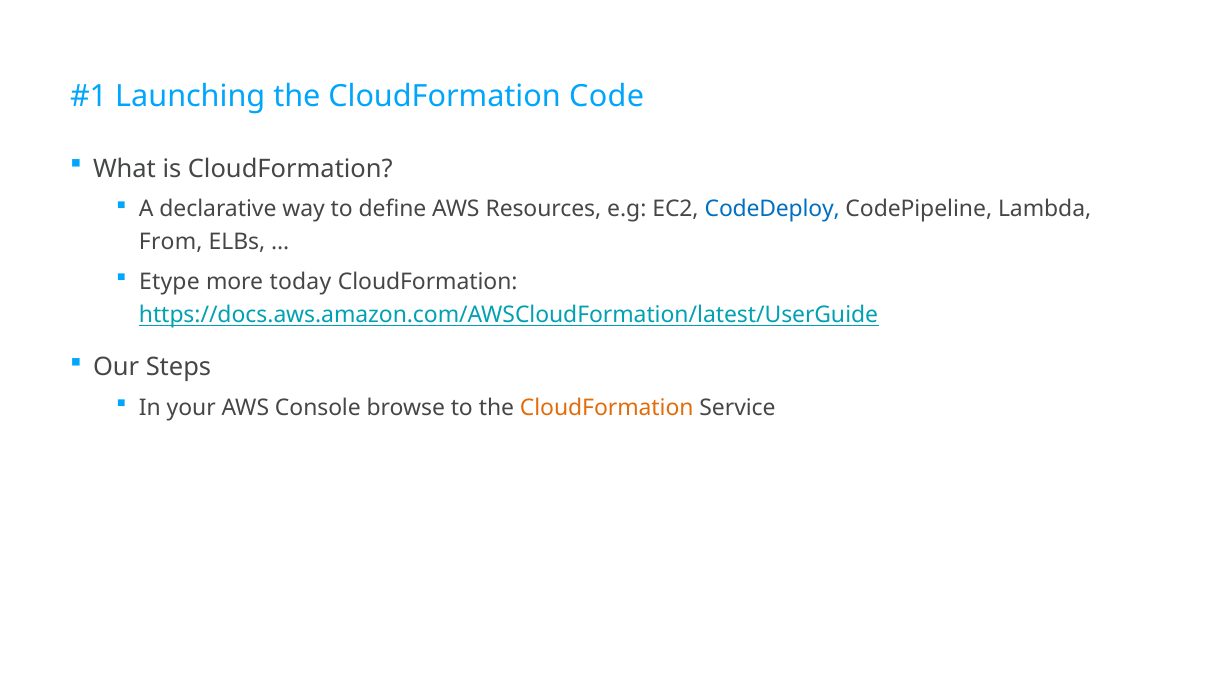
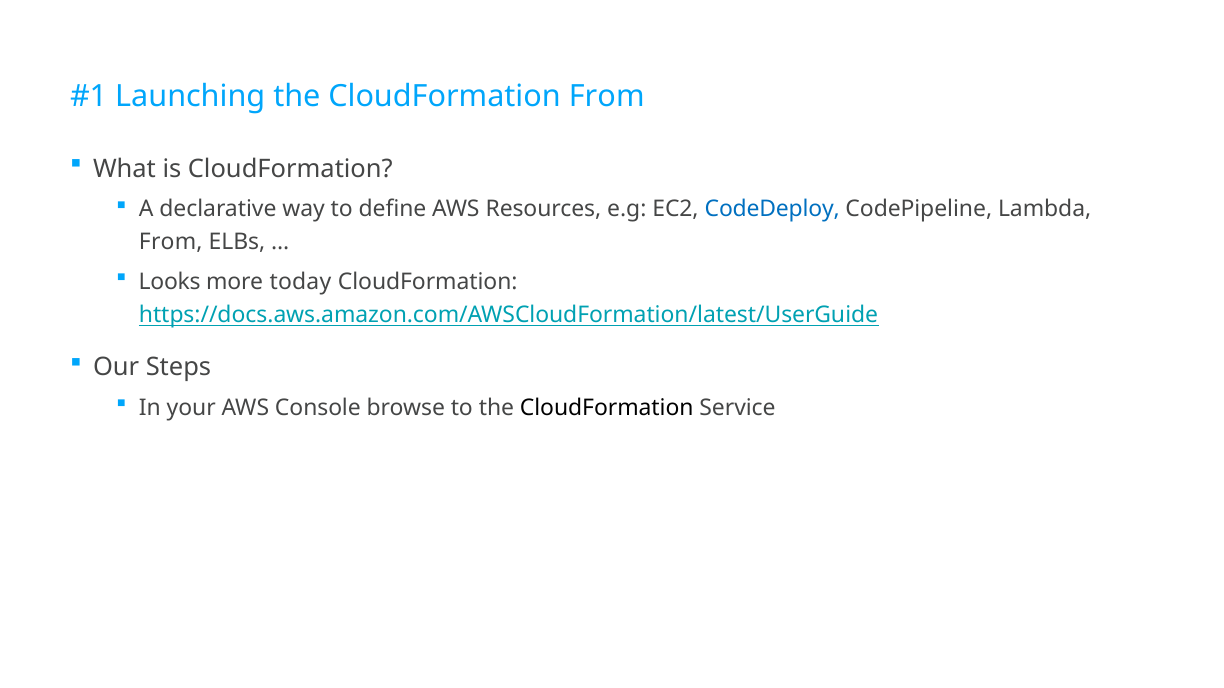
CloudFormation Code: Code -> From (607, 97)
Etype: Etype -> Looks (170, 282)
CloudFormation colour: orange -> black (607, 408)
